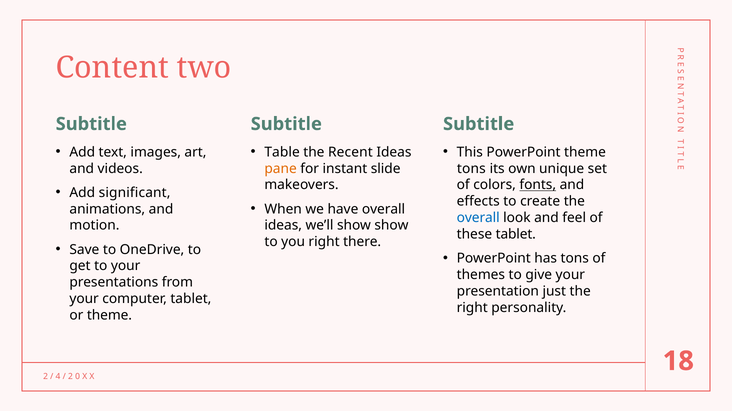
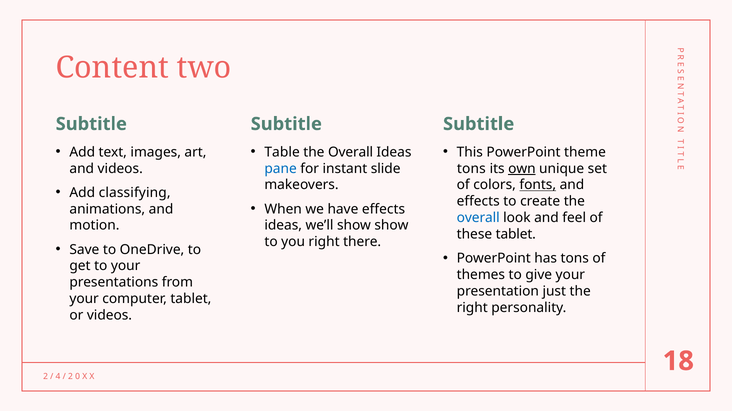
Recent: Recent -> Overall (351, 152)
pane colour: orange -> blue (281, 169)
own underline: none -> present (522, 169)
significant: significant -> classifying (135, 193)
have overall: overall -> effects (384, 209)
or theme: theme -> videos (109, 316)
